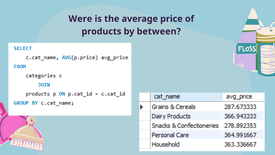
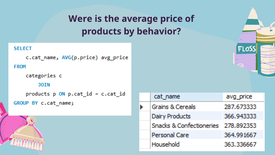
between: between -> behavior (159, 31)
